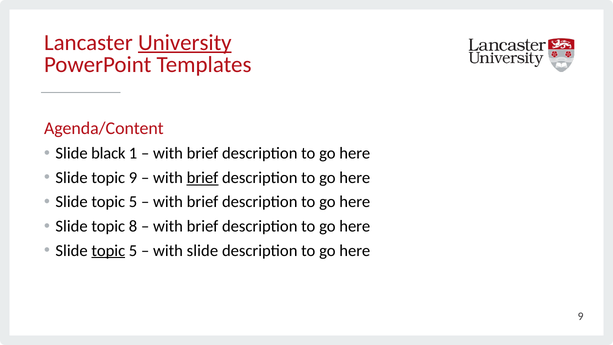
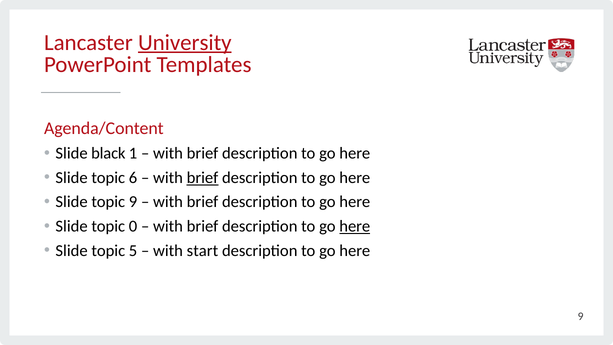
topic 9: 9 -> 6 (133, 178)
5: 5 -> 9 (133, 202)
8: 8 -> 0 (133, 226)
here underline: none -> present (355, 226)
topic underline: present -> none (108, 250)
with slide: slide -> start (202, 250)
